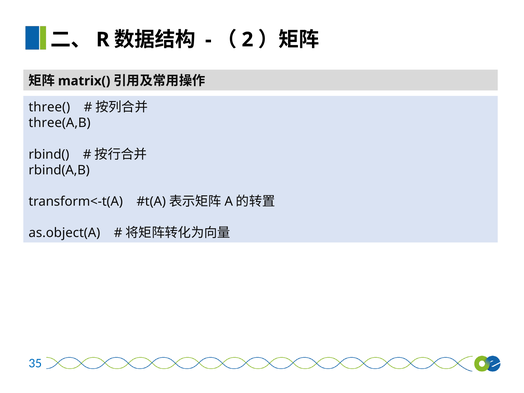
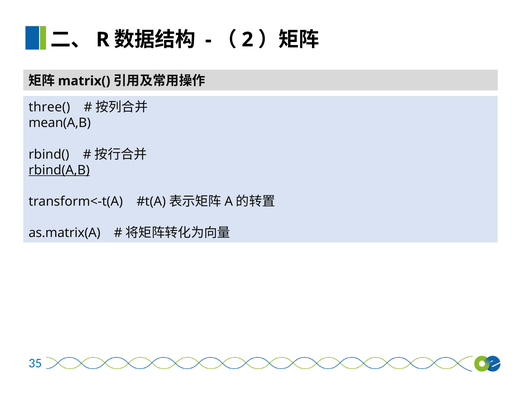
three(A,B: three(A,B -> mean(A,B (60, 123)
rbind(A,B underline: none -> present (59, 170)
as.object(A: as.object(A -> as.matrix(A (64, 233)
